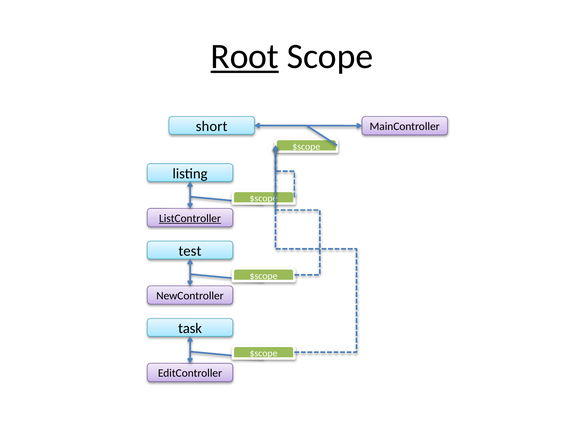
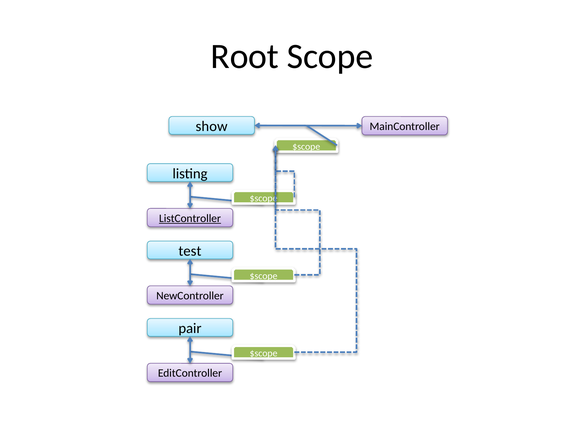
Root underline: present -> none (245, 57)
short: short -> show (212, 126)
task: task -> pair (190, 328)
